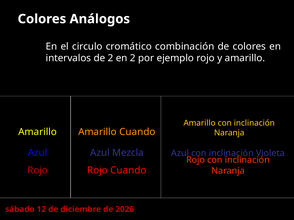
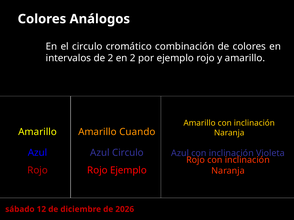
Azul Mezcla: Mezcla -> Circulo (128, 153)
Rojo Cuando: Cuando -> Ejemplo (128, 171)
